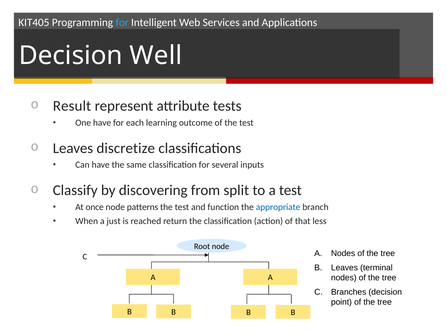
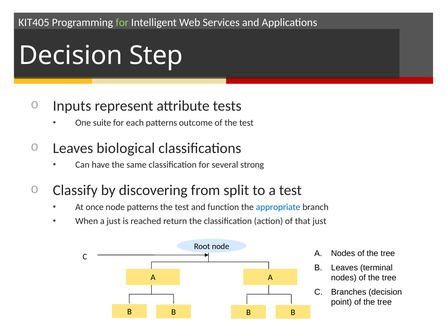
for colour: light blue -> light green (122, 22)
Well: Well -> Step (156, 56)
Result: Result -> Inputs (72, 106)
One have: have -> suite (102, 123)
each learning: learning -> patterns (161, 123)
discretize: discretize -> biological (126, 148)
inputs: inputs -> strong (252, 165)
that less: less -> just (319, 221)
